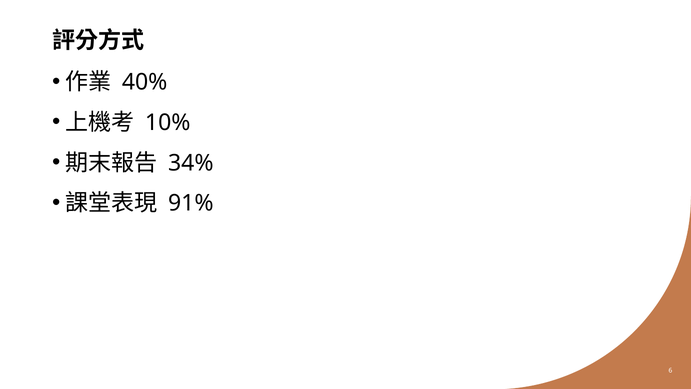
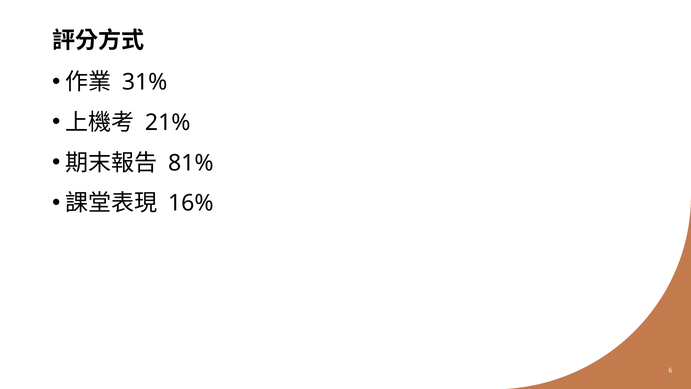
40%: 40% -> 31% (145, 82)
10%: 10% -> 21% (168, 122)
34%: 34% -> 81% (191, 163)
91%: 91% -> 16% (191, 203)
